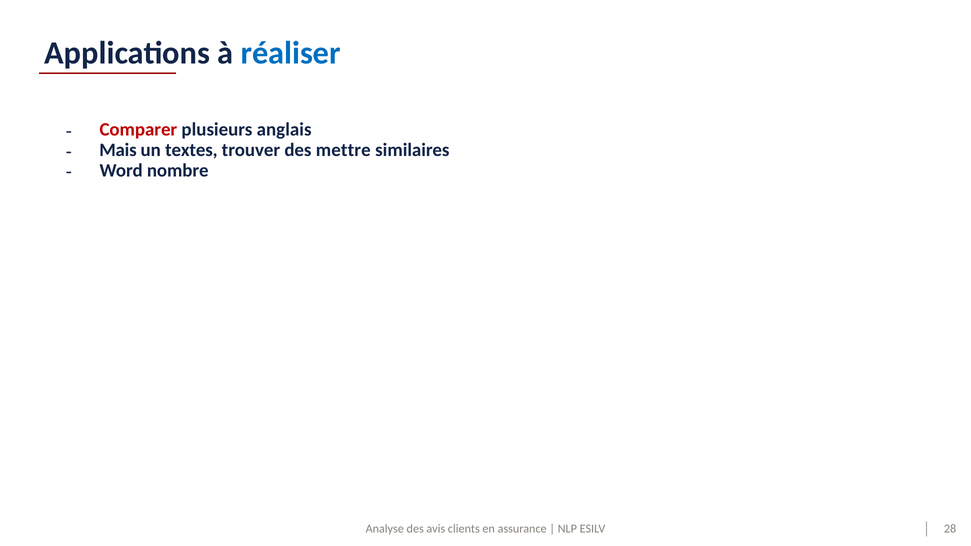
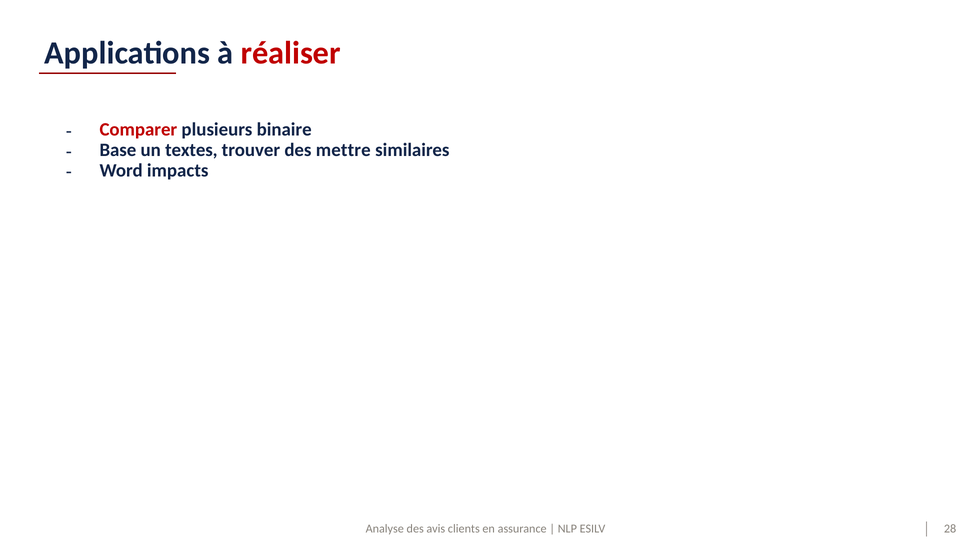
réaliser colour: blue -> red (291, 53)
anglais: anglais -> binaire (284, 130)
Mais: Mais -> Base (118, 150)
nombre: nombre -> impacts (178, 170)
